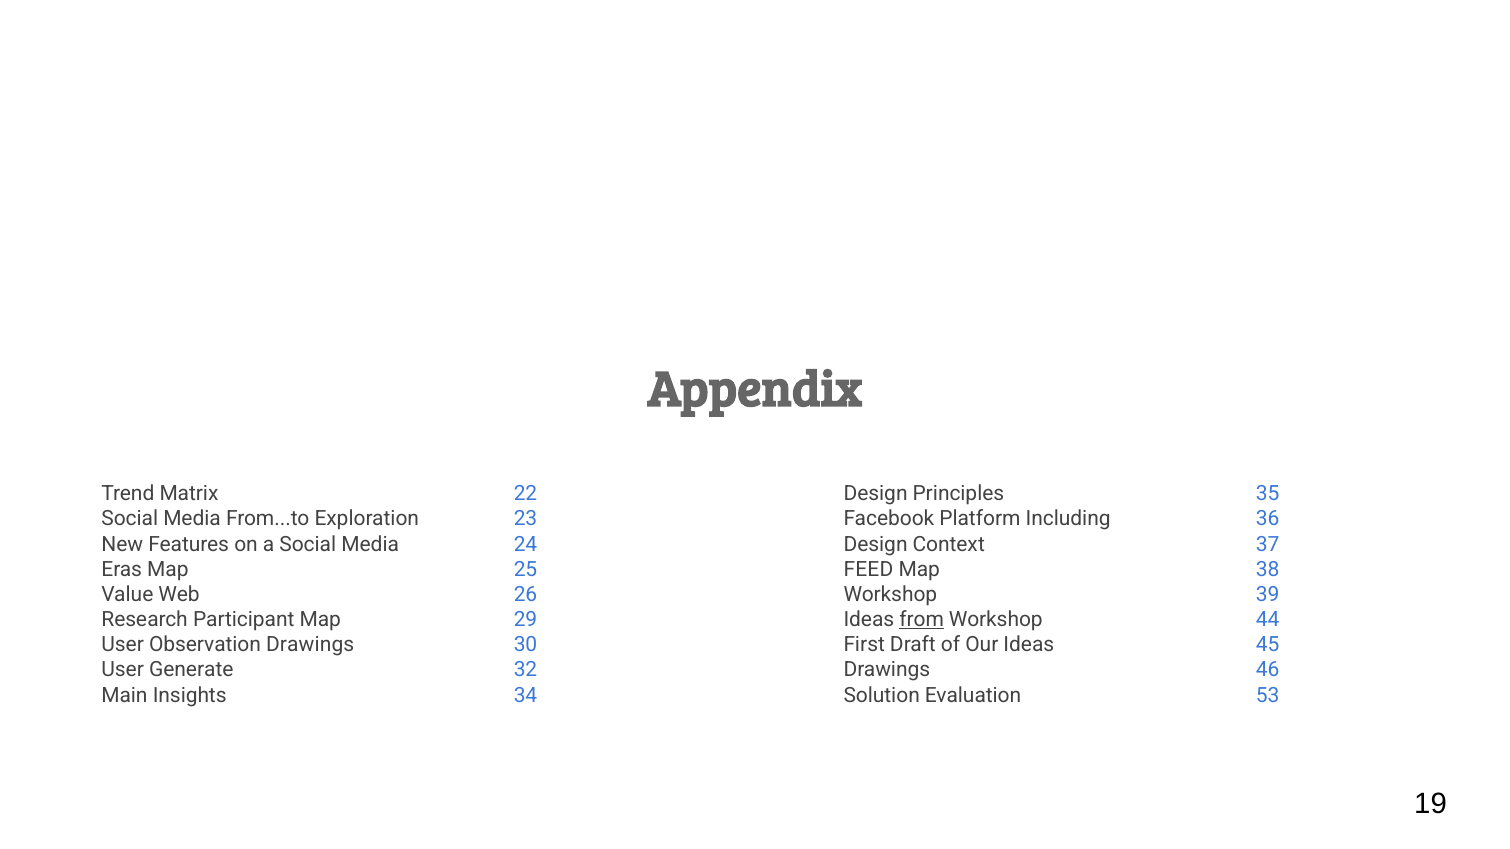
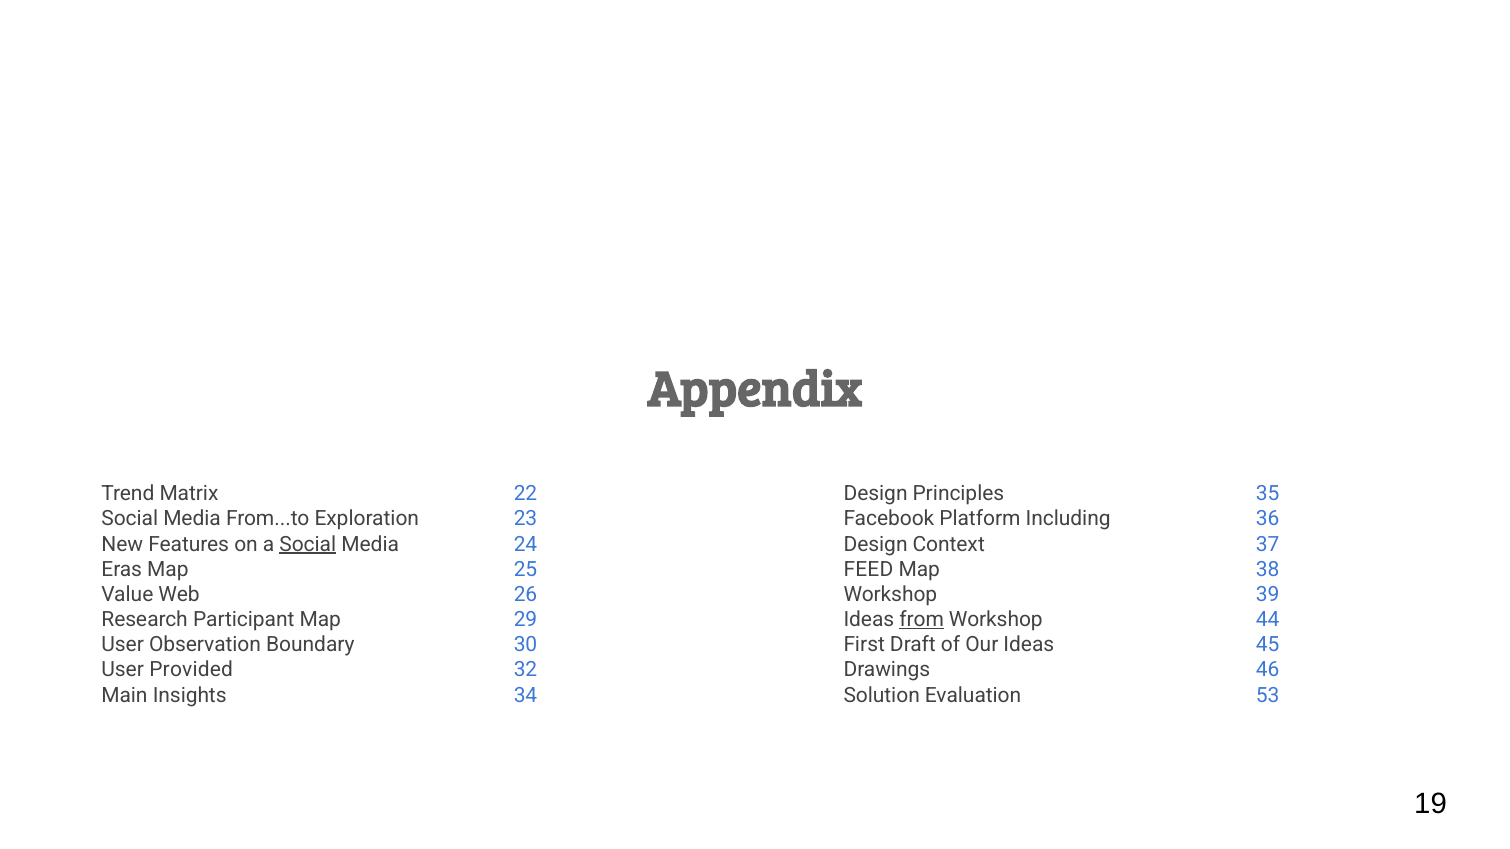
Social underline: none -> present (308, 544)
Observation Drawings: Drawings -> Boundary (310, 645)
Generate: Generate -> Provided (191, 670)
